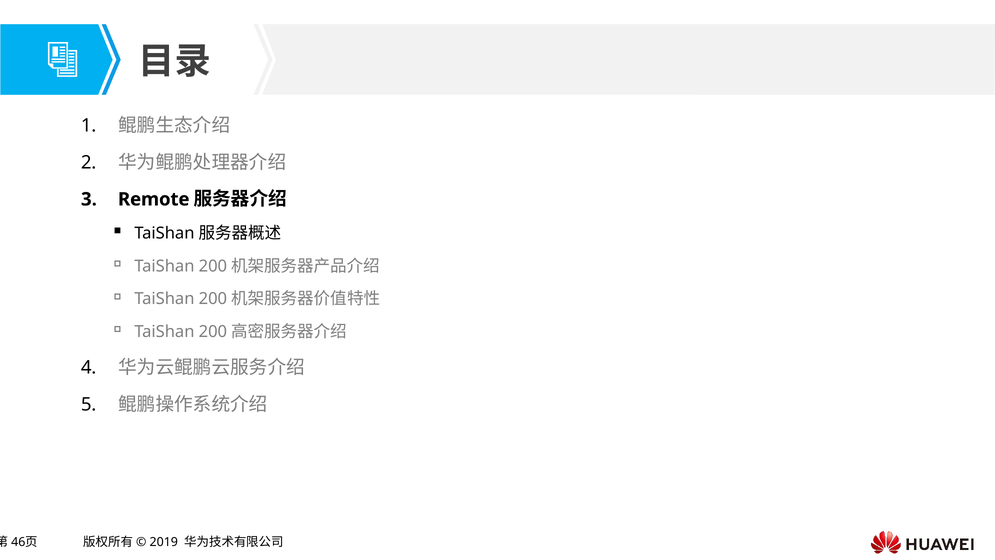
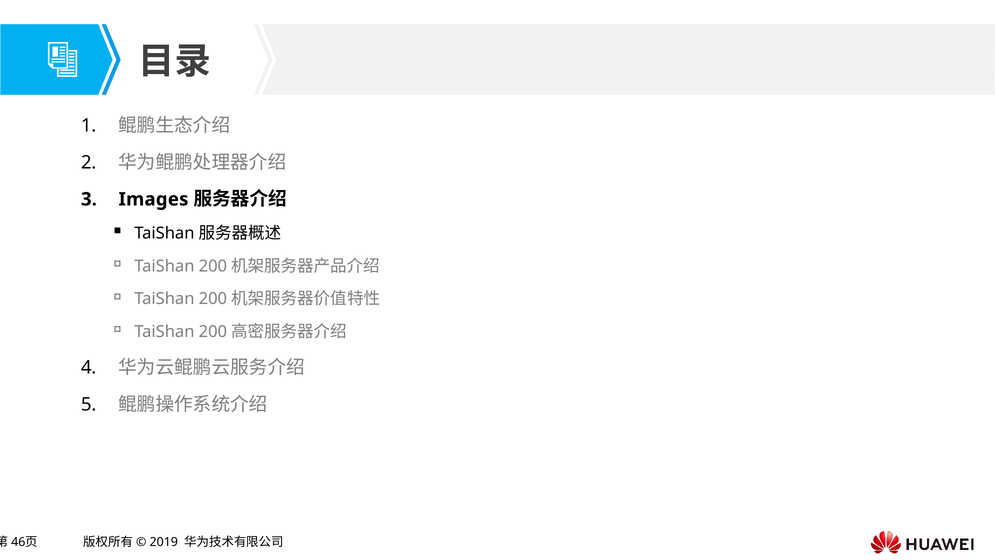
Remote: Remote -> Images (154, 199)
